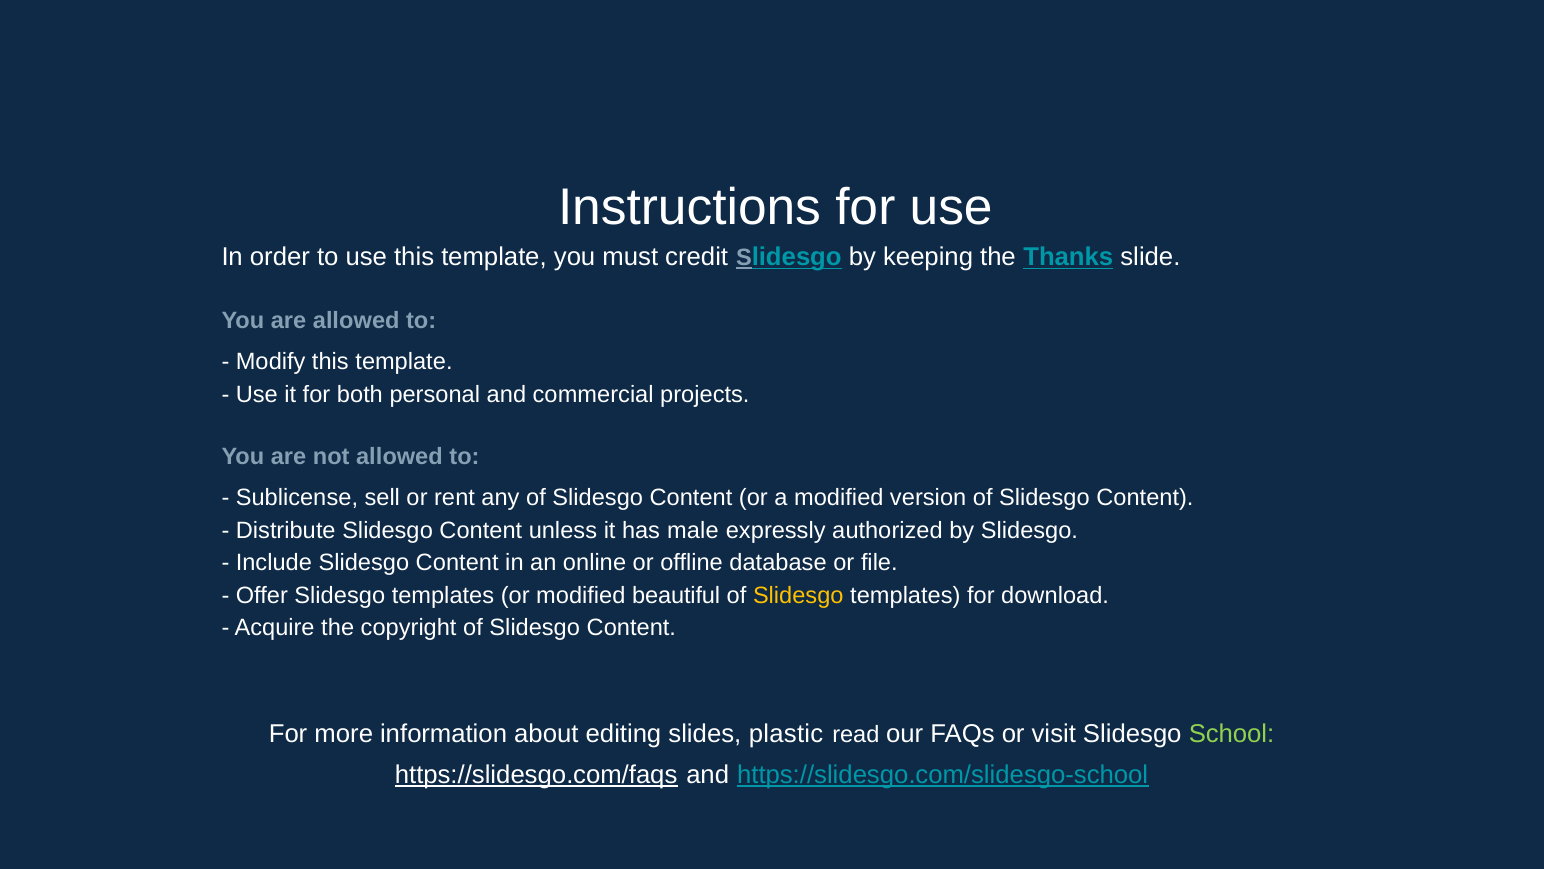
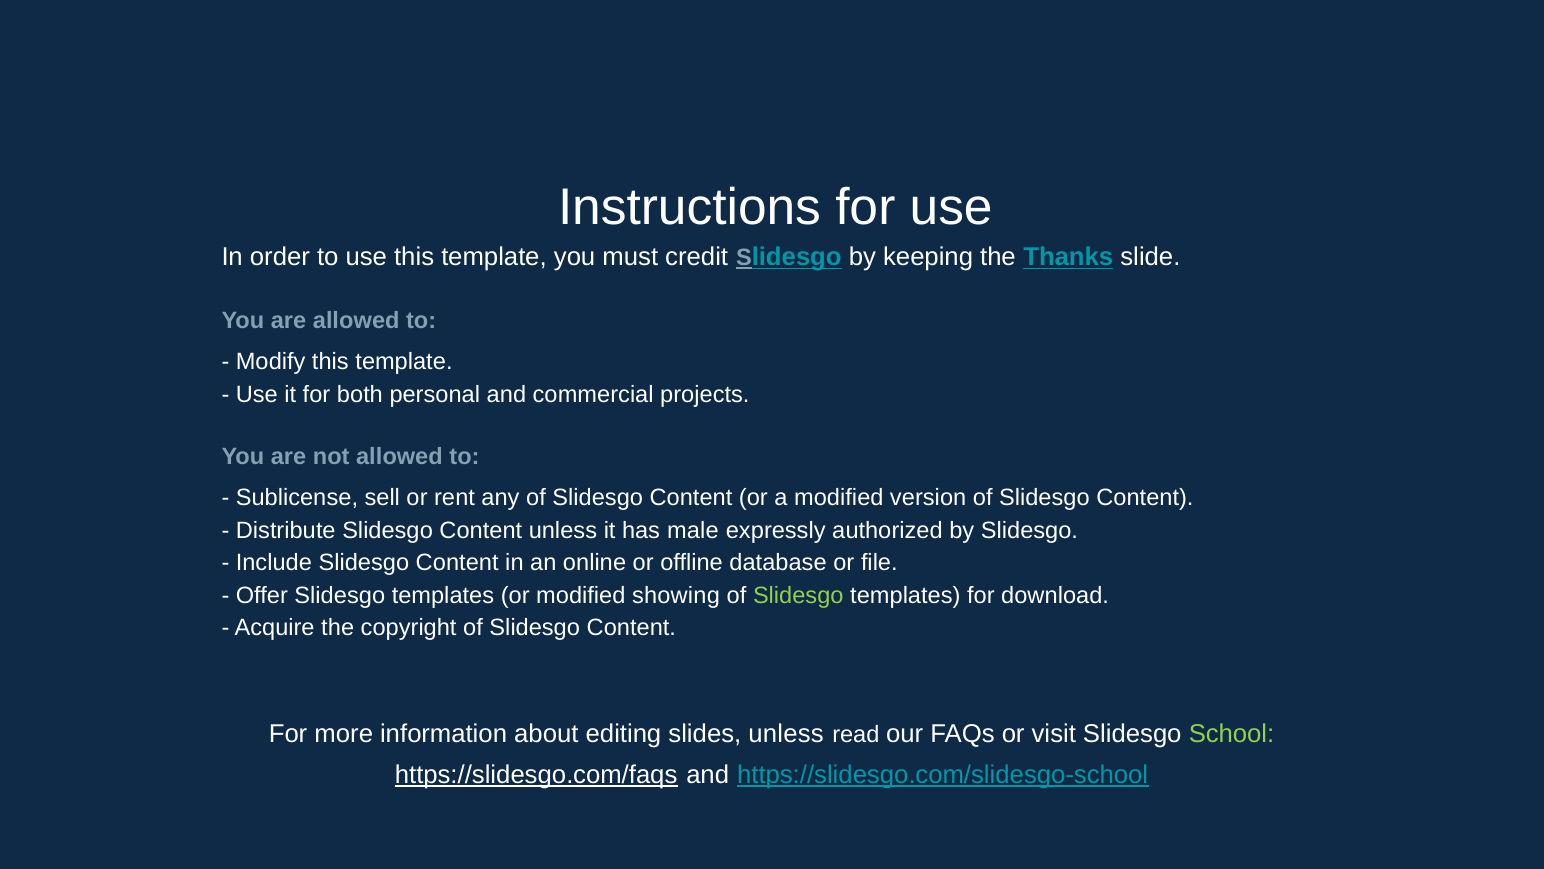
beautiful: beautiful -> showing (676, 595)
Slidesgo colour: yellow -> light green (798, 595)
slides plastic: plastic -> unless (786, 734)
